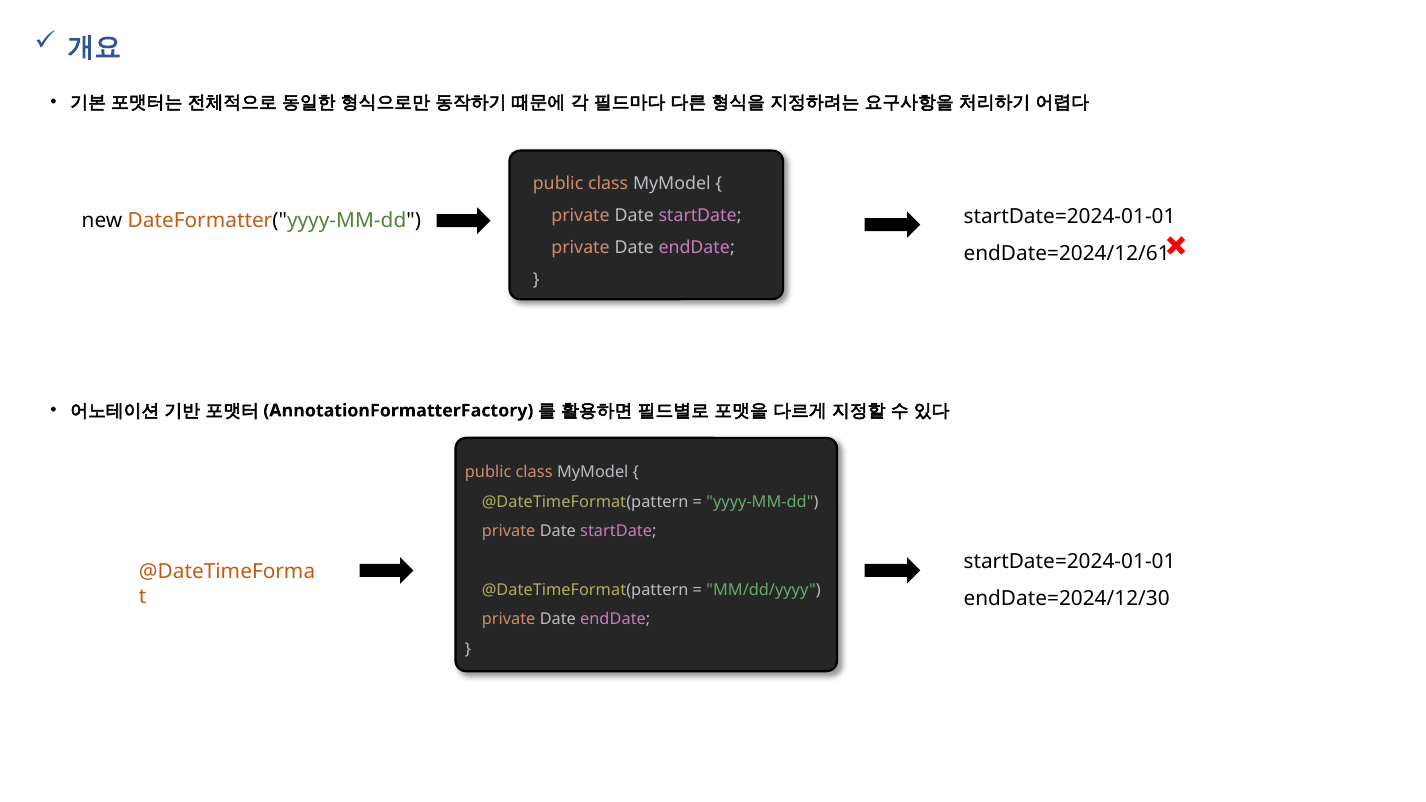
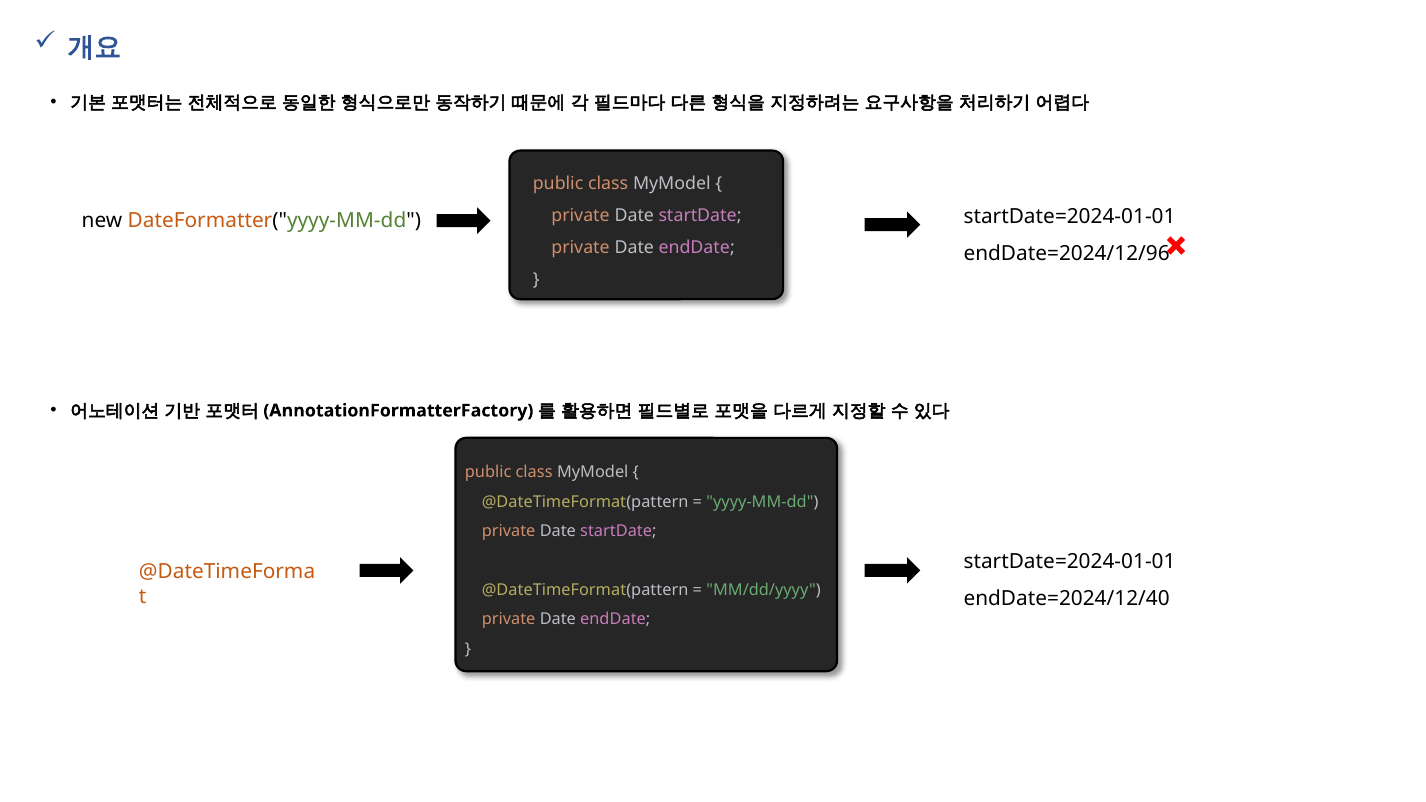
endDate=2024/12/61: endDate=2024/12/61 -> endDate=2024/12/96 (1067, 254)
endDate=2024/12/30: endDate=2024/12/30 -> endDate=2024/12/40 (1067, 599)
